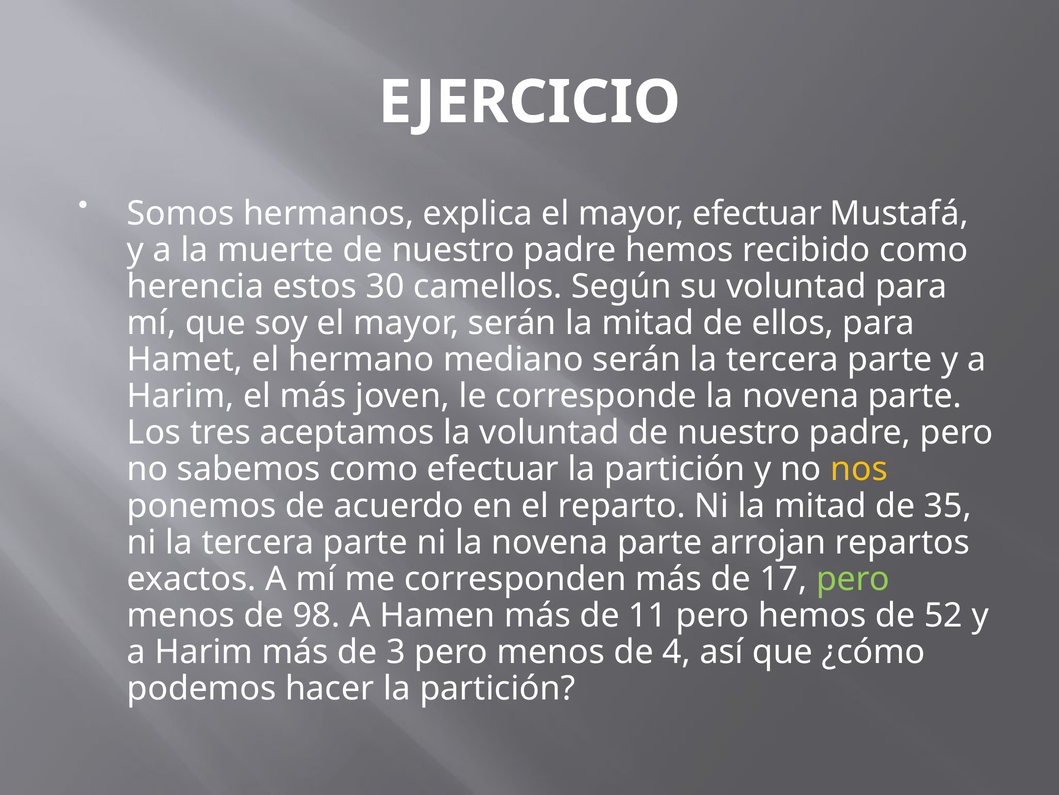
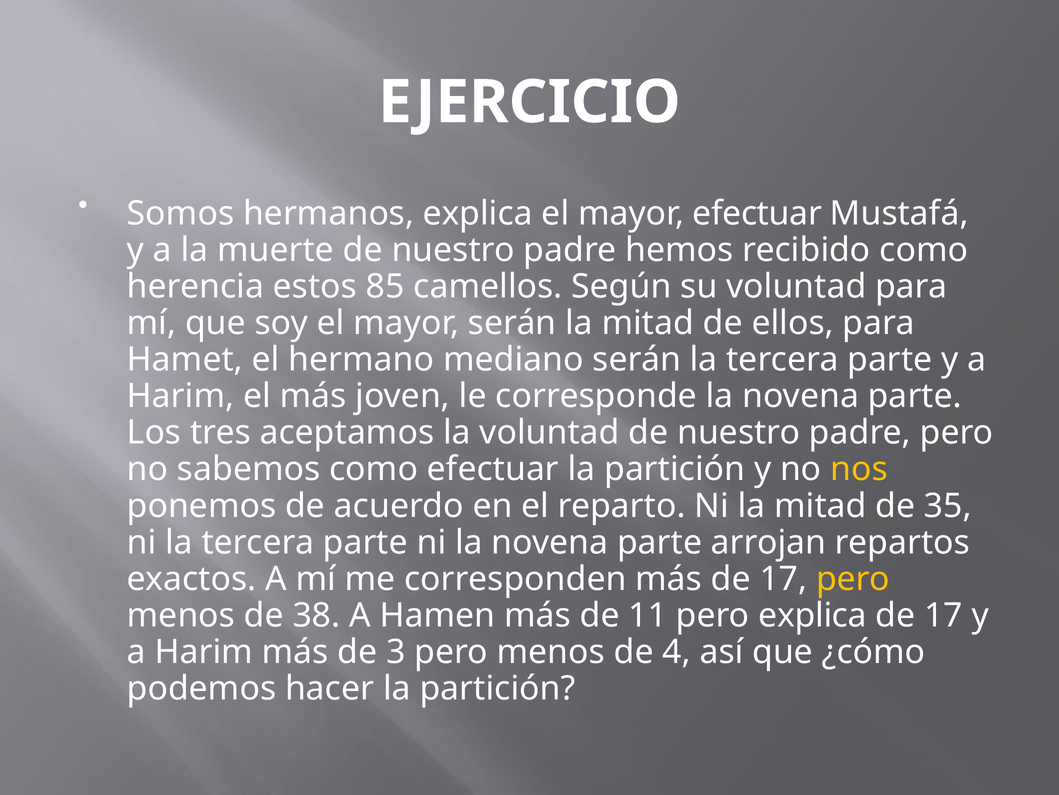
30: 30 -> 85 (385, 286)
pero colour: light green -> yellow (853, 578)
98: 98 -> 38 (316, 615)
pero hemos: hemos -> explica (813, 615)
52: 52 -> 17 (943, 615)
